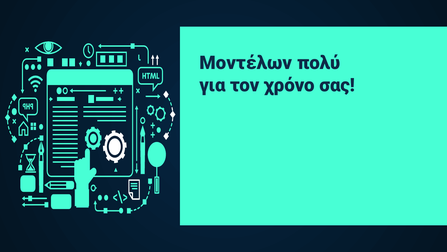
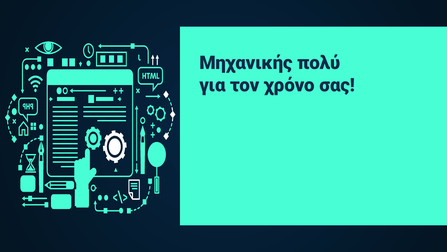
Μοντέλων: Μοντέλων -> Μηχανικής (246, 63)
